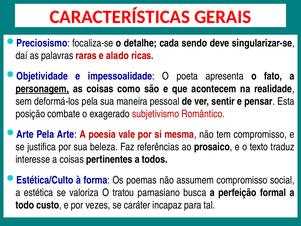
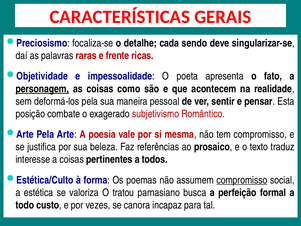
alado: alado -> frente (118, 56)
compromisso underline: none -> present (242, 180)
caráter: caráter -> canora (137, 205)
